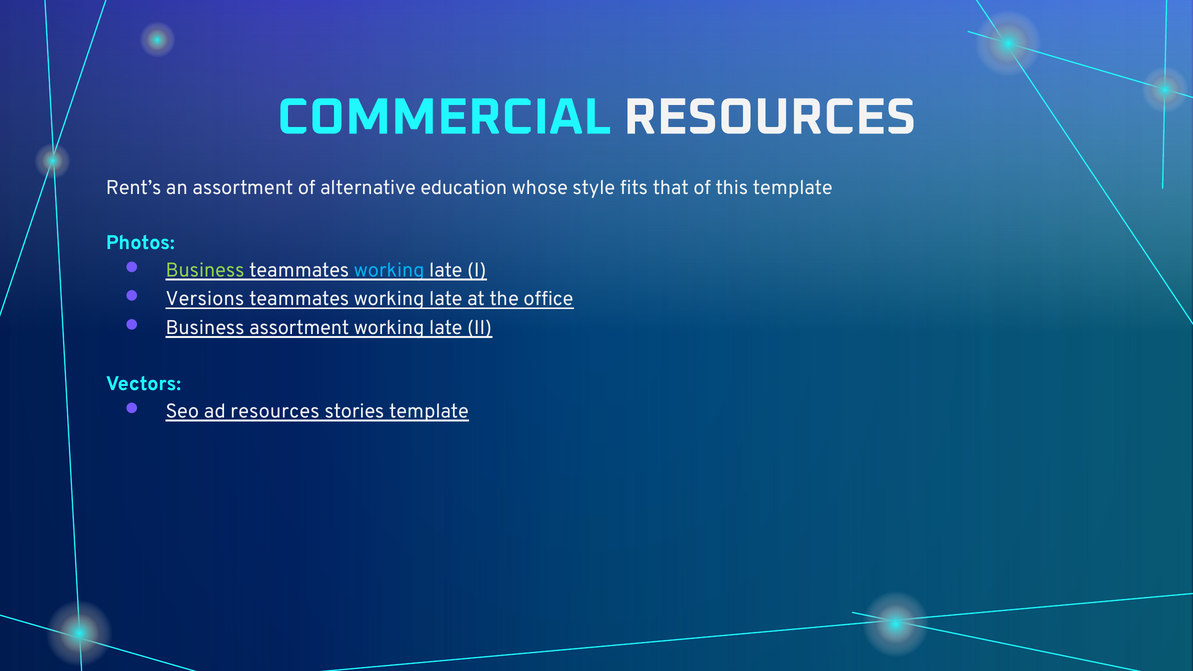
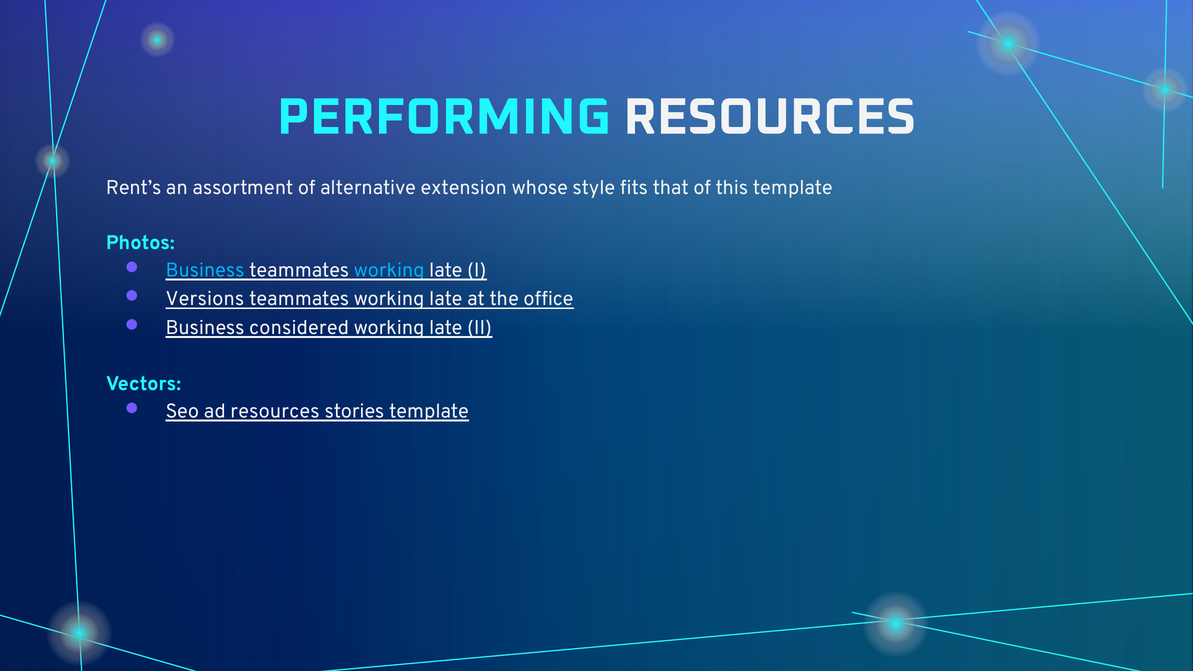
COMMERCIAL: COMMERCIAL -> PERFORMING (444, 117)
education: education -> extension (464, 188)
Business colour: light green -> light blue (205, 270)
Business assortment: assortment -> considered (299, 328)
